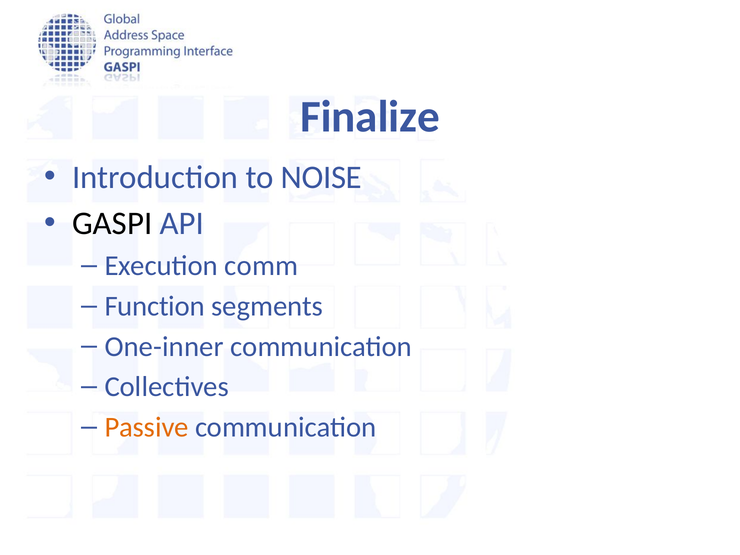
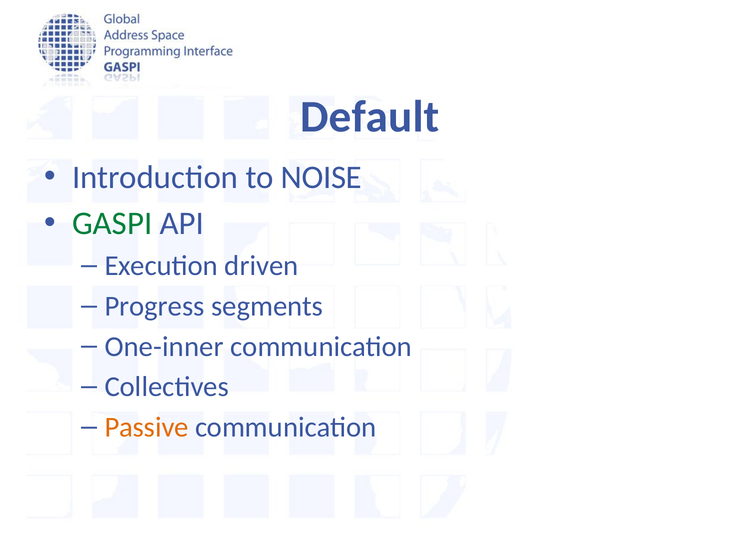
Finalize: Finalize -> Default (370, 117)
GASPI colour: black -> green (112, 223)
comm: comm -> driven (261, 266)
Function: Function -> Progress (155, 306)
